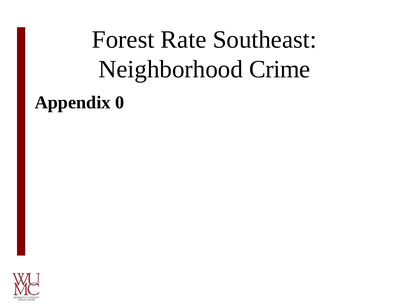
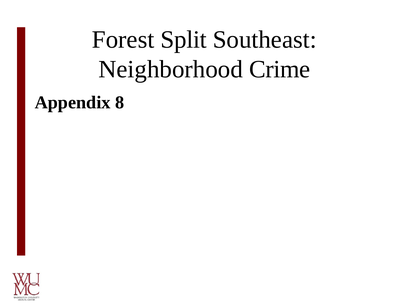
Rate: Rate -> Split (184, 40)
0: 0 -> 8 (120, 103)
